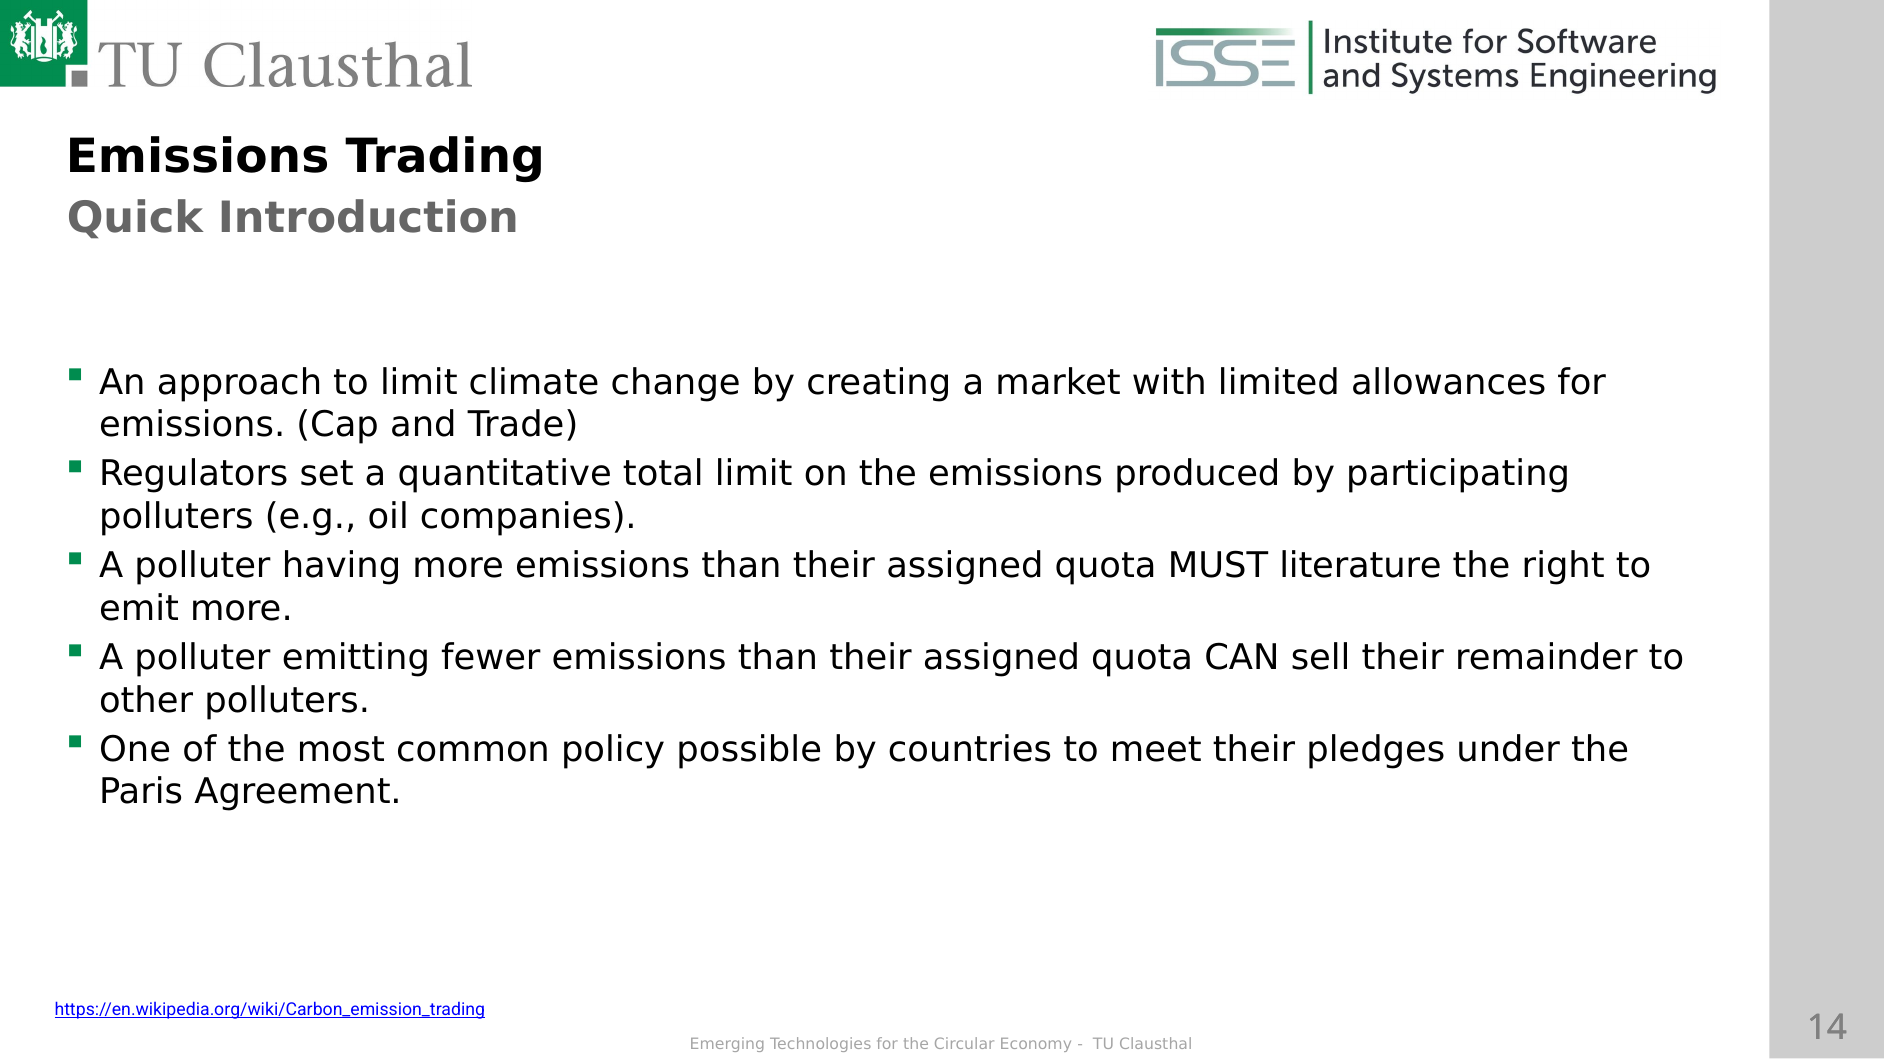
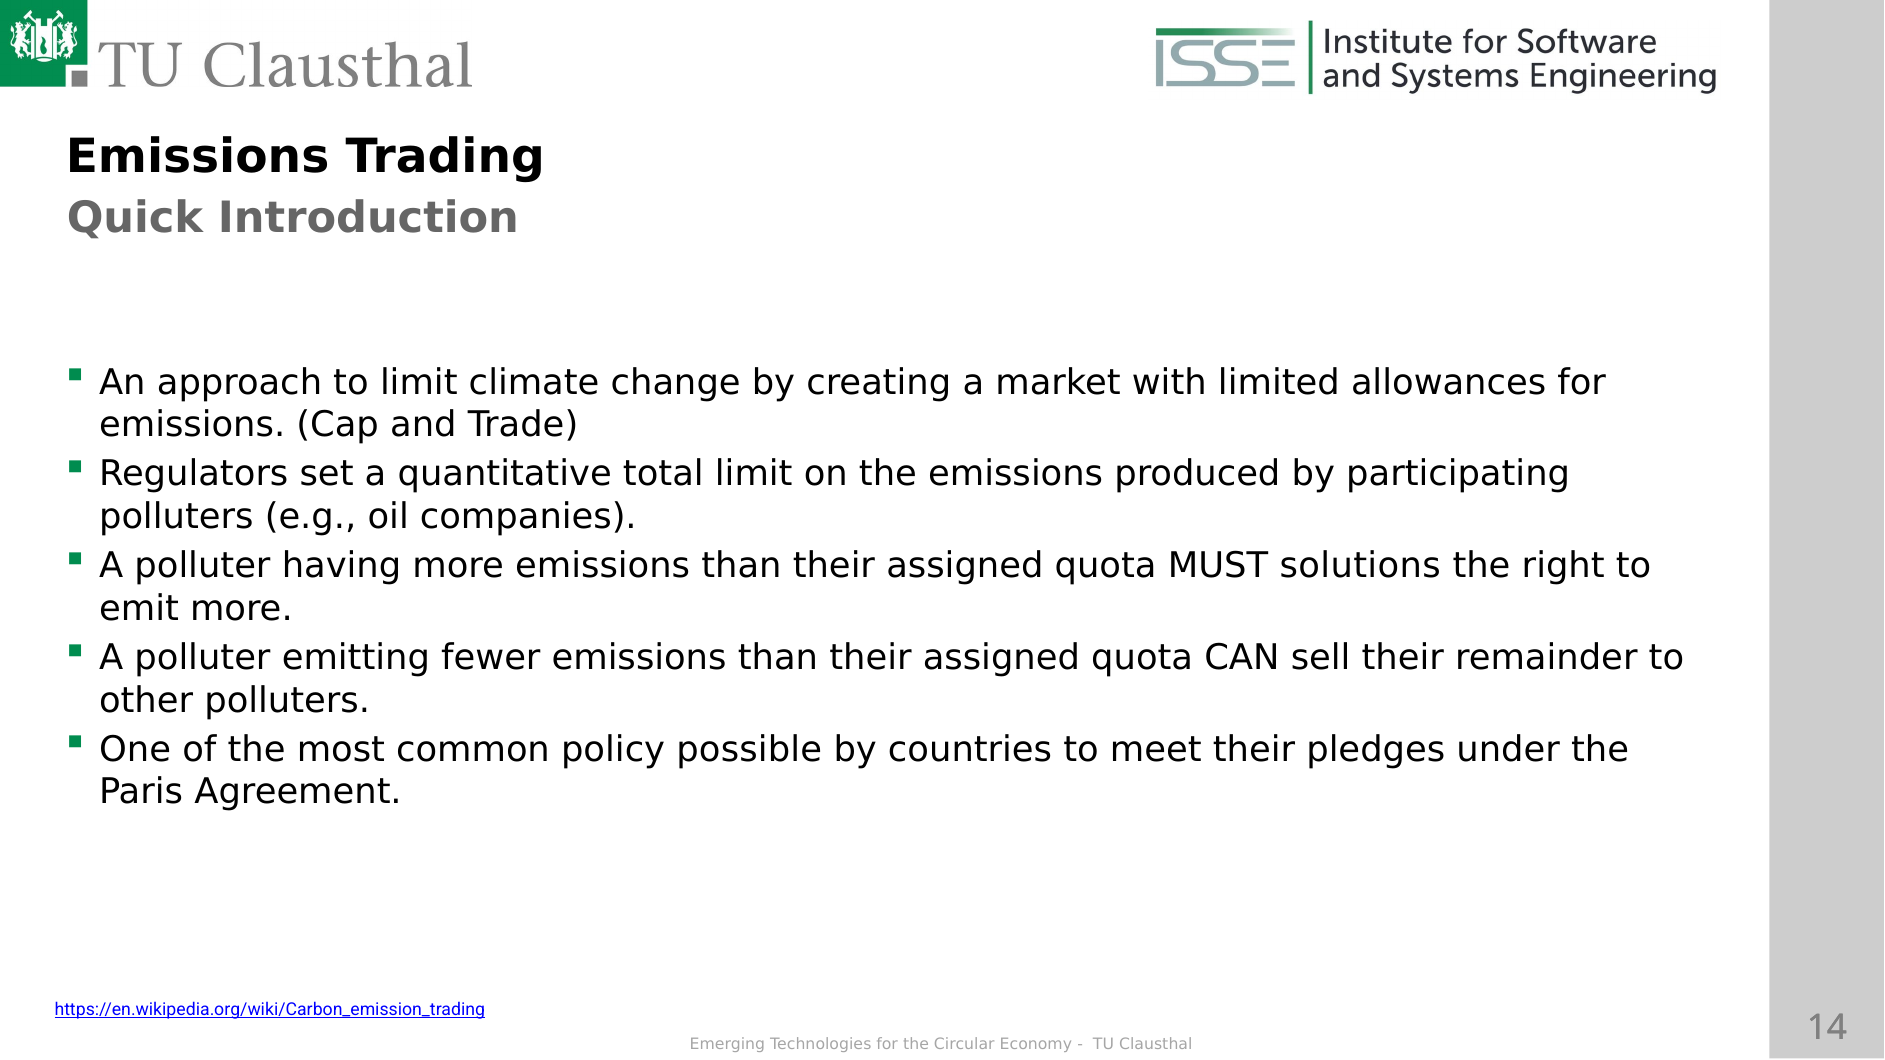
literature: literature -> solutions (1360, 566)
